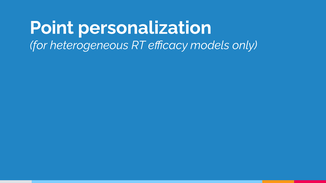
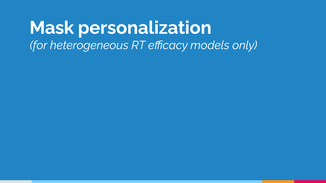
Point: Point -> Mask (52, 28)
